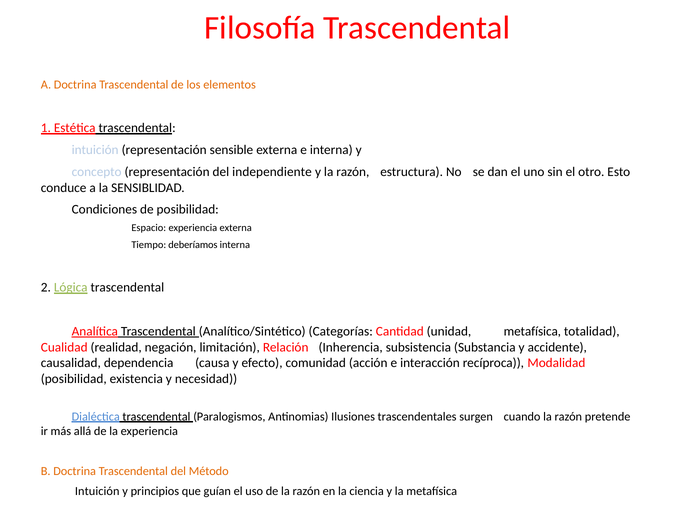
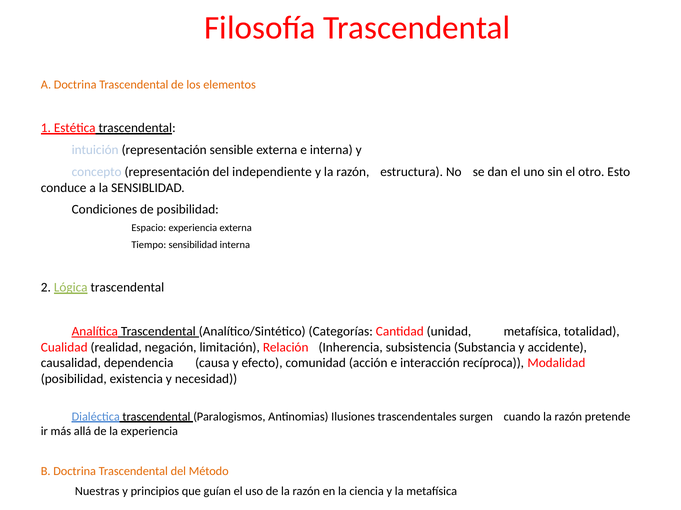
deberíamos: deberíamos -> sensibilidad (193, 245)
Intuición: Intuición -> Nuestras (97, 492)
